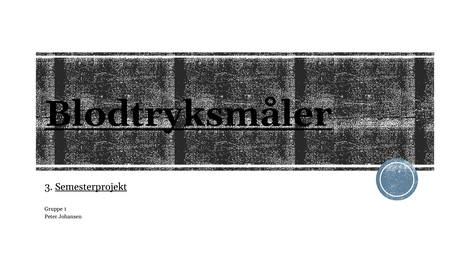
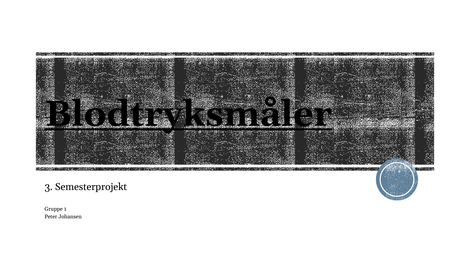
Semesterprojekt underline: present -> none (91, 187)
